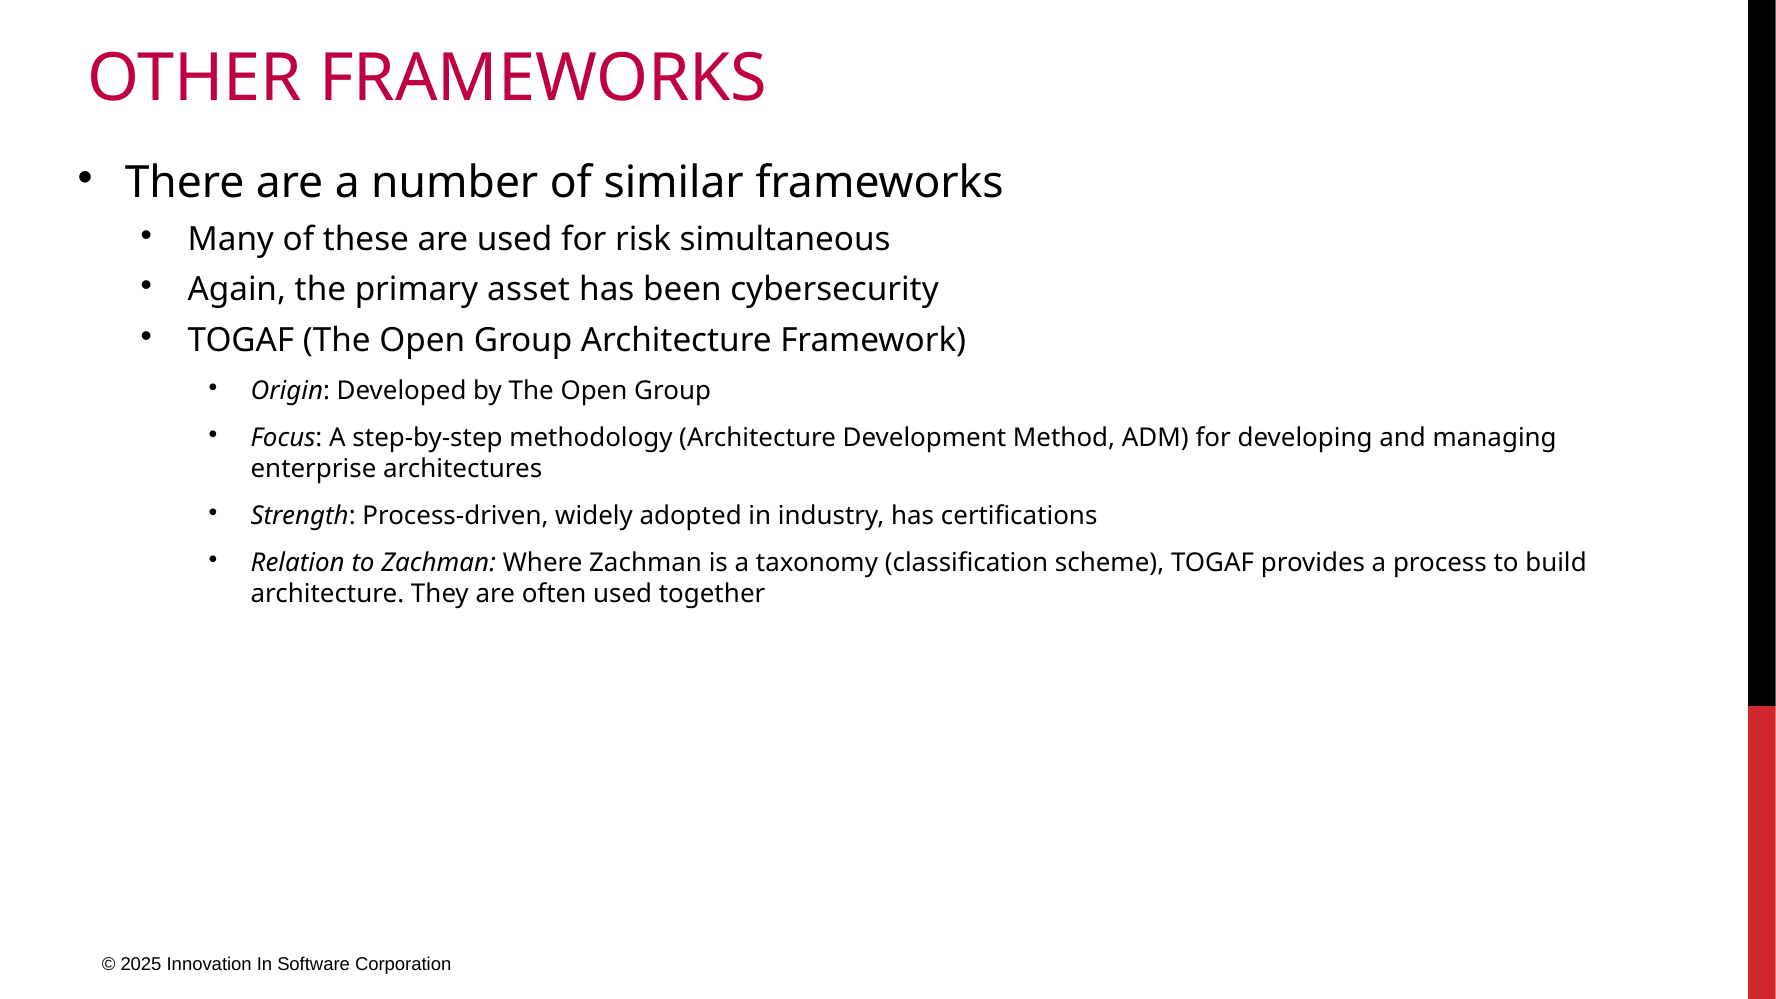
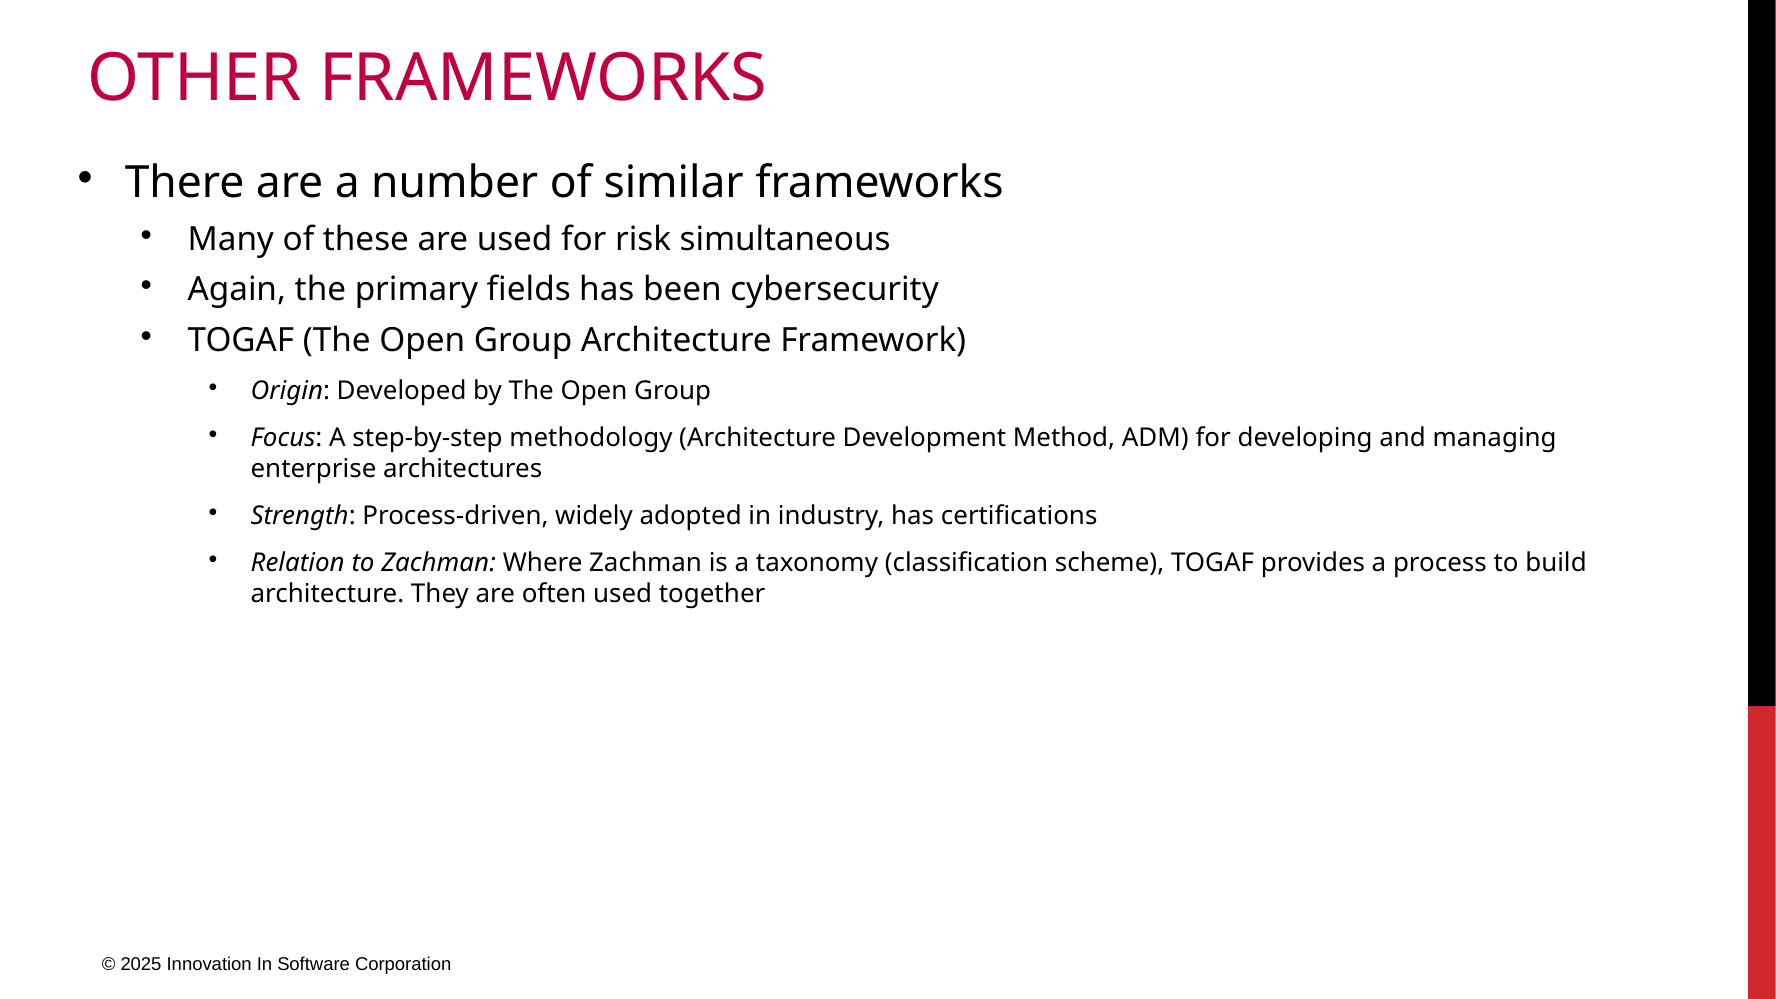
asset: asset -> fields (529, 290)
